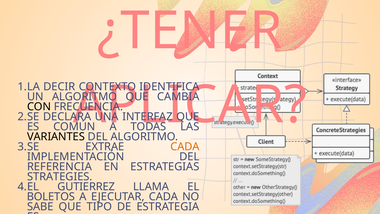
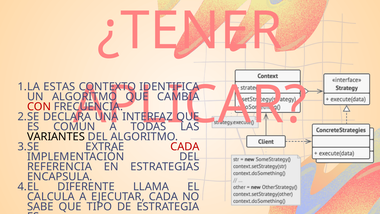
DECIR: DECIR -> ESTAS (59, 87)
CON colour: black -> red (39, 107)
CADA colour: orange -> red (185, 147)
STRATEGIES: STRATEGIES -> ENCAPSULA (60, 176)
GUTIERREZ: GUTIERREZ -> DIFERENTE (86, 186)
BOLETOS: BOLETOS -> CALCULA (51, 196)
